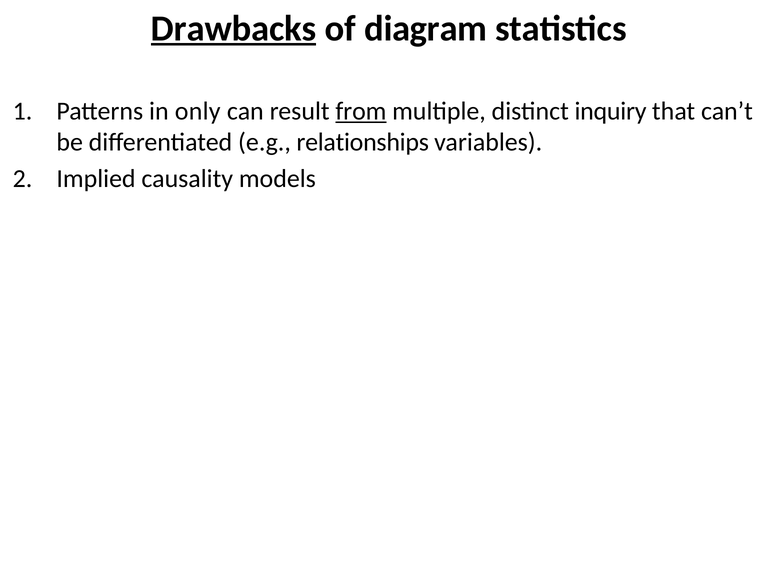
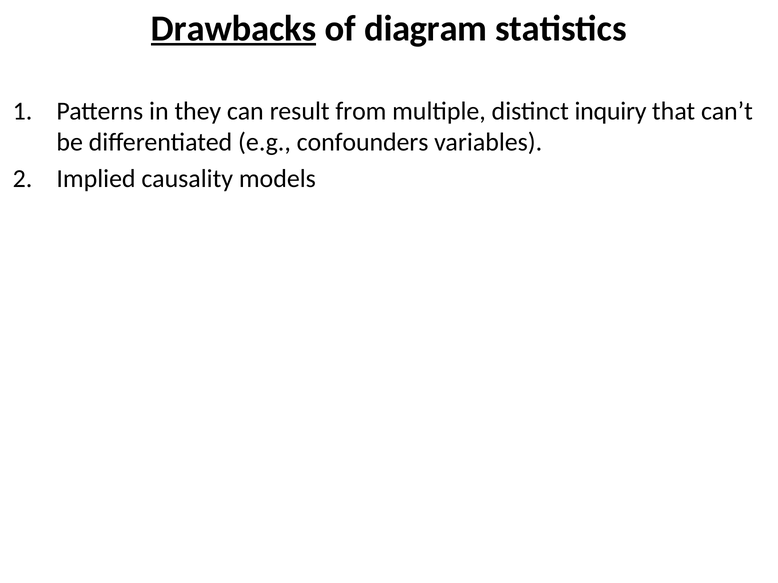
only: only -> they (198, 111)
from underline: present -> none (361, 111)
relationships: relationships -> confounders (363, 142)
